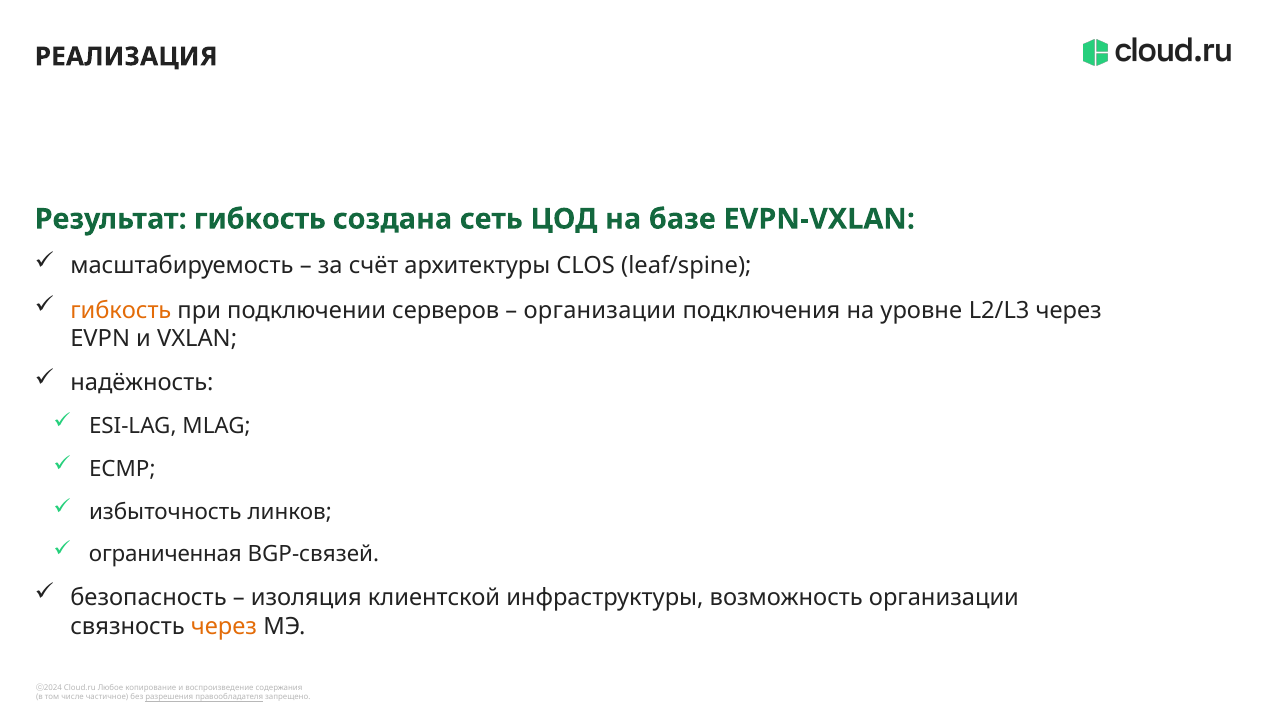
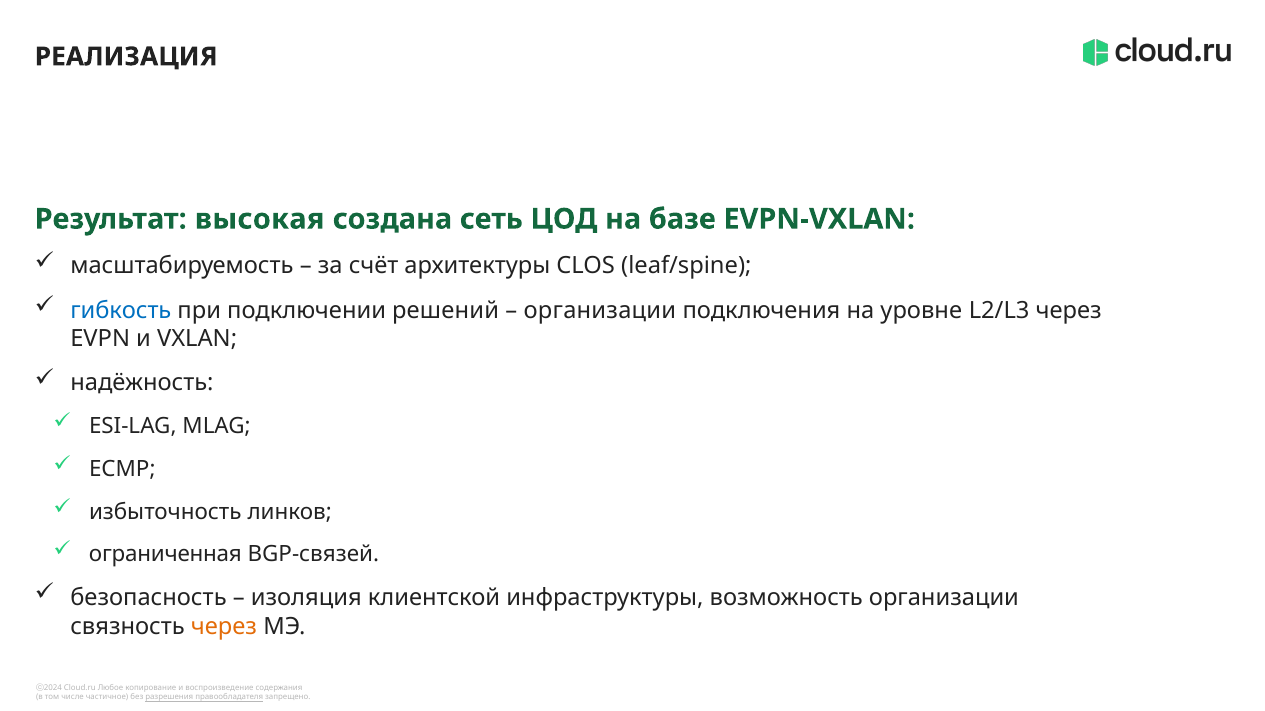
Результат гибкость: гибкость -> высокая (260, 219)
гибкость colour: orange -> blue (121, 311)
серверов: серверов -> решений (446, 311)
